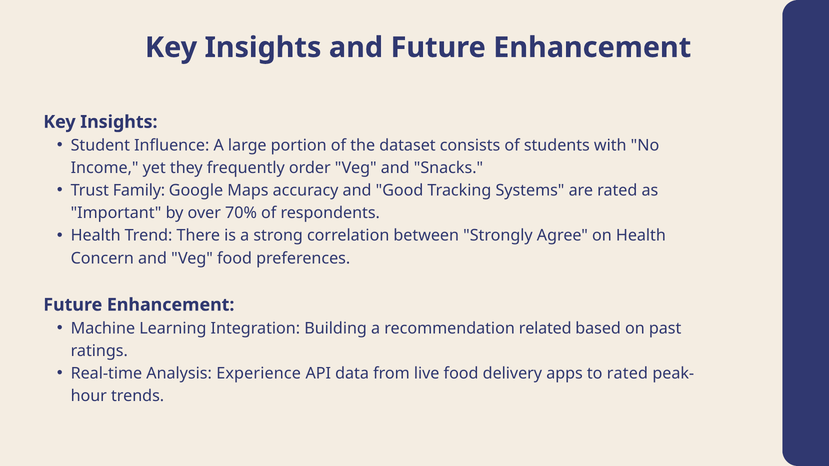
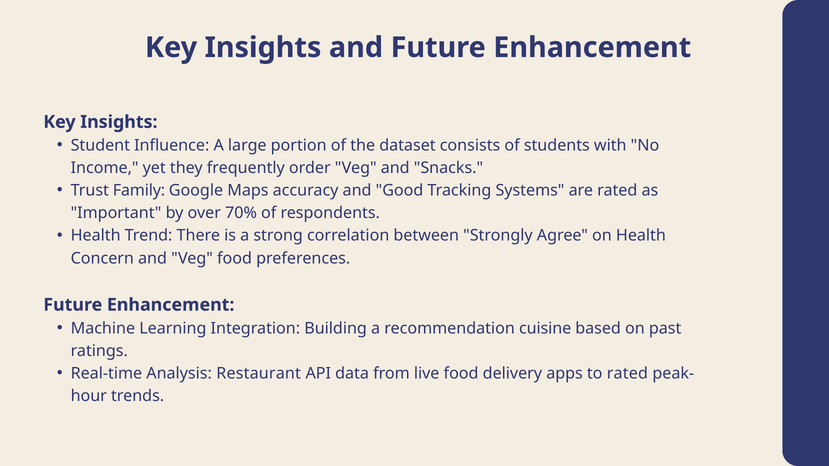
related: related -> cuisine (545, 328)
Experience: Experience -> Restaurant (259, 374)
